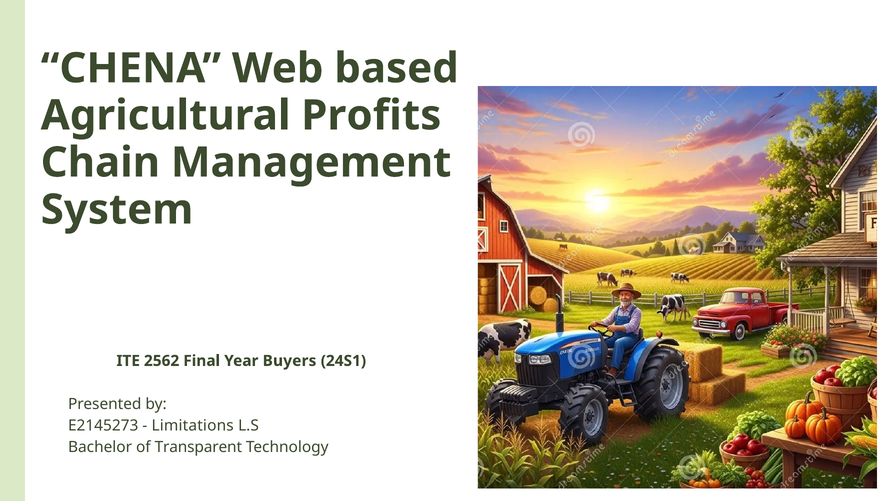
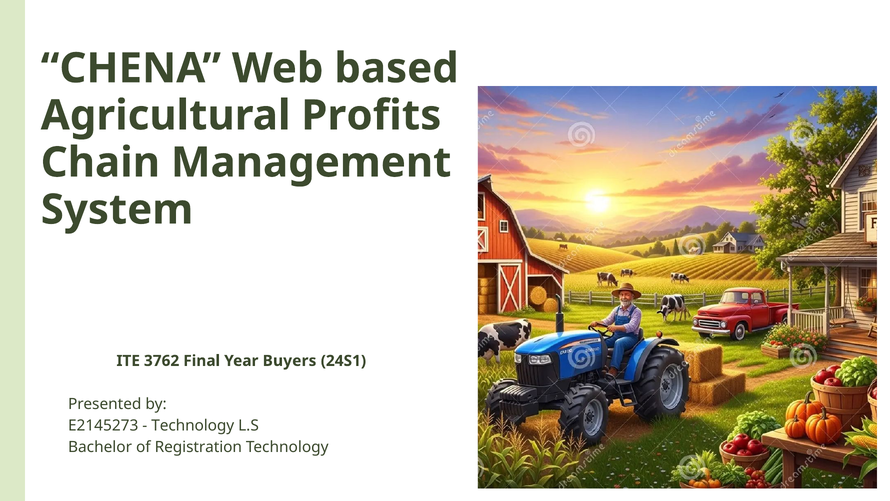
2562: 2562 -> 3762 (162, 361)
Limitations: Limitations -> Technology (193, 425)
Transparent: Transparent -> Registration (198, 447)
